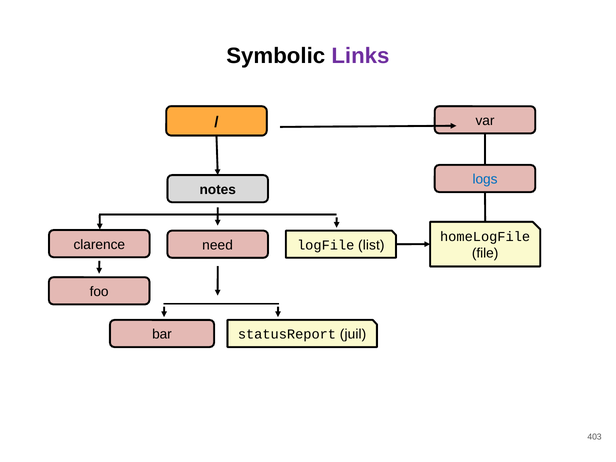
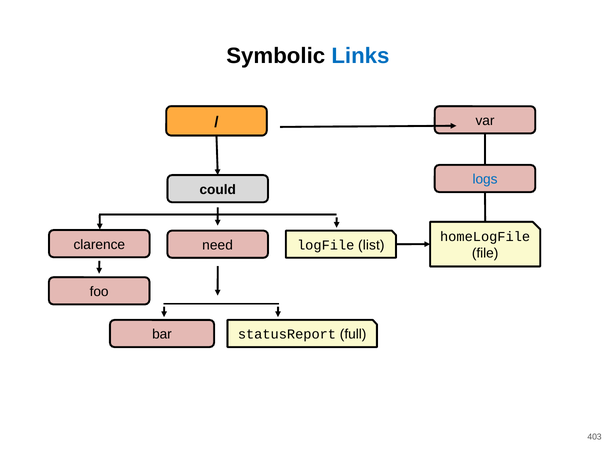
Links colour: purple -> blue (360, 56)
notes: notes -> could (218, 190)
juil: juil -> full (353, 334)
